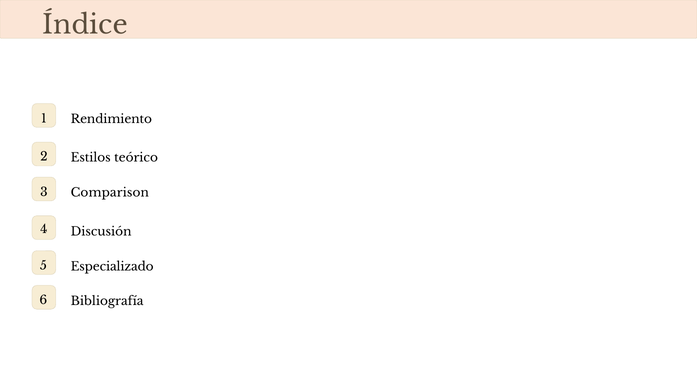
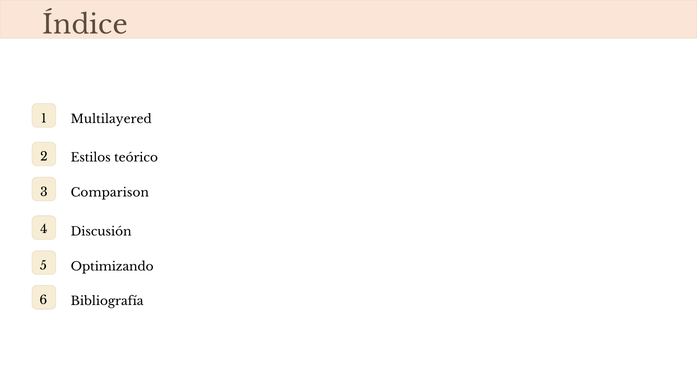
Rendimiento: Rendimiento -> Multilayered (111, 119)
Especializado: Especializado -> Optimizando (112, 267)
